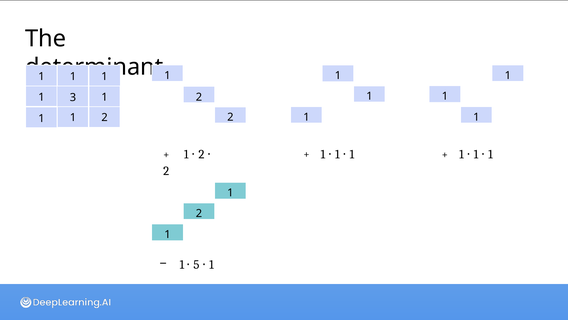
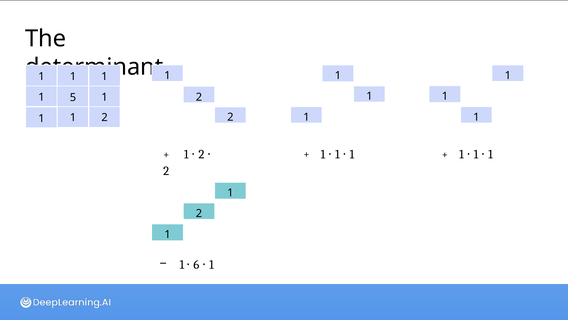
3: 3 -> 5 (73, 97)
5: 5 -> 6 (196, 264)
